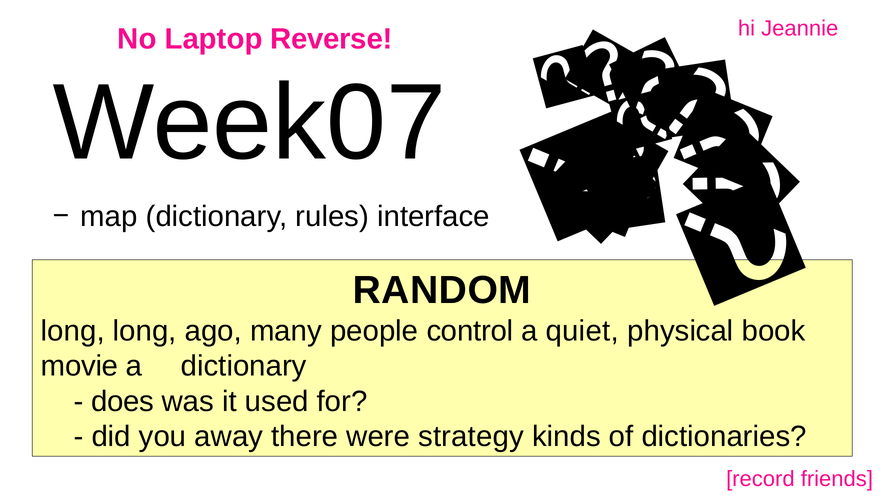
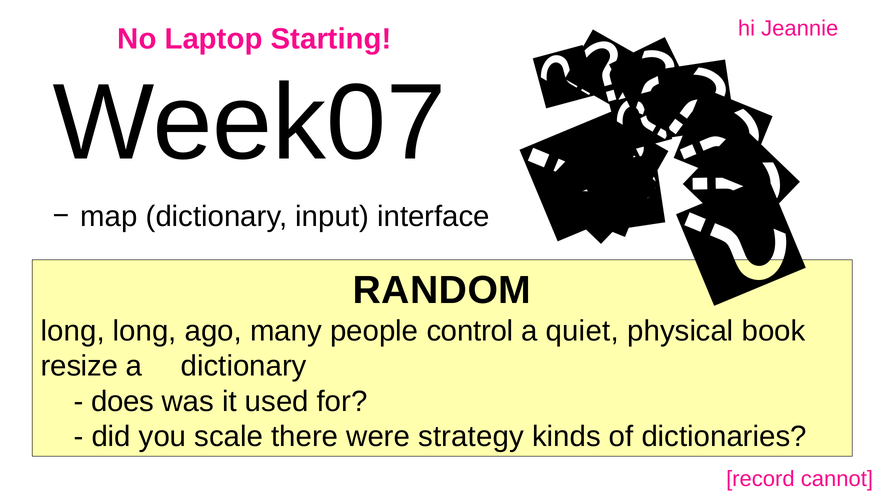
Reverse: Reverse -> Starting (331, 39)
rules: rules -> input (332, 216)
movie: movie -> resize (79, 366)
away: away -> scale (229, 437)
friends: friends -> cannot (837, 479)
